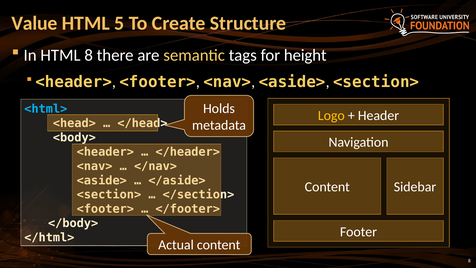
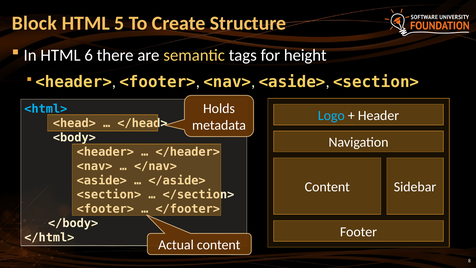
Value: Value -> Block (34, 23)
HTML 8: 8 -> 6 (89, 55)
Logo colour: yellow -> light blue (331, 116)
